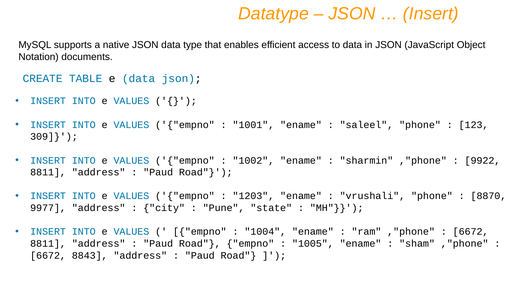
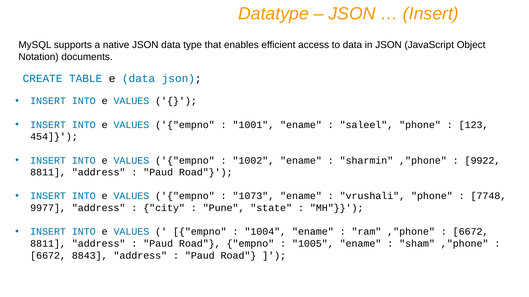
309: 309 -> 454 (54, 137)
1203: 1203 -> 1073 (253, 196)
8870: 8870 -> 7748 (488, 196)
